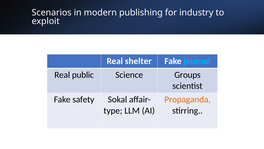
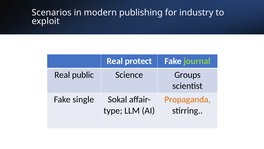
shelter: shelter -> protect (138, 61)
journal colour: light blue -> light green (197, 61)
safety: safety -> single (83, 99)
